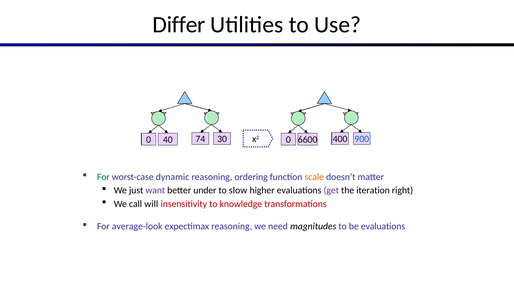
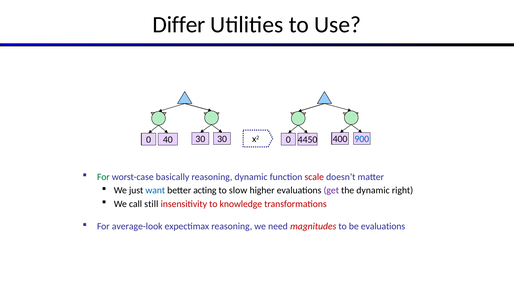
40 74: 74 -> 30 (200, 139)
6600: 6600 -> 4450 (308, 140)
dynamic: dynamic -> basically (173, 177)
reasoning ordering: ordering -> dynamic (251, 177)
scale colour: orange -> red (314, 177)
want colour: purple -> blue (155, 191)
under: under -> acting (205, 191)
the iteration: iteration -> dynamic (373, 191)
will: will -> still (151, 204)
magnitudes colour: black -> red (313, 227)
